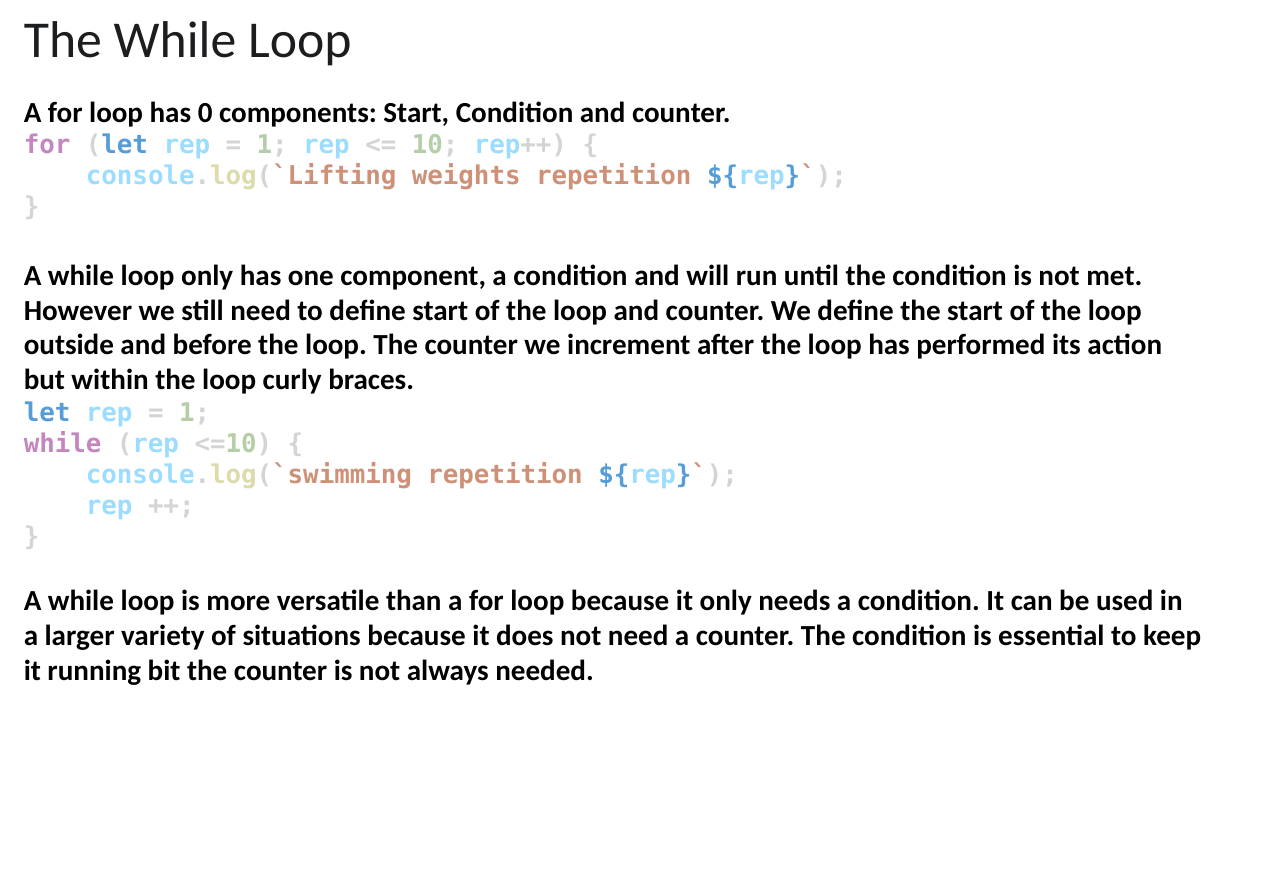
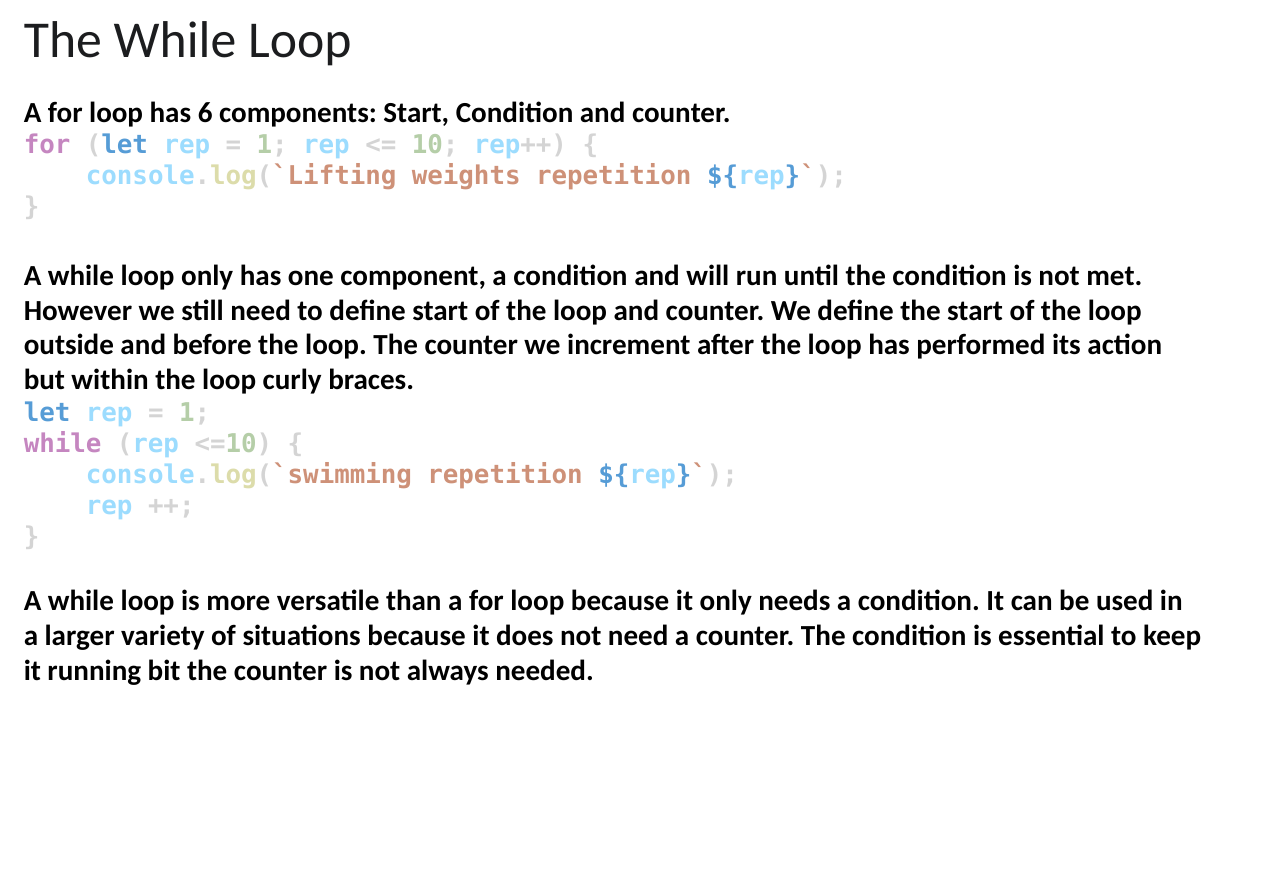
0: 0 -> 6 (205, 113)
